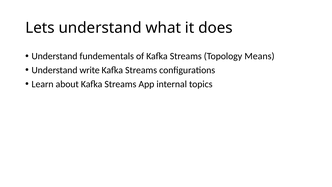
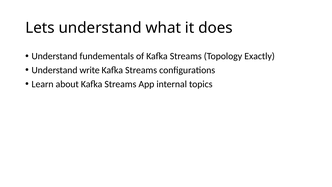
Means: Means -> Exactly (260, 56)
